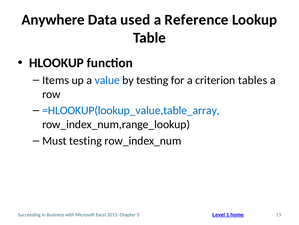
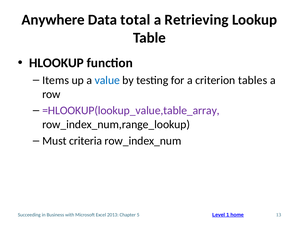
used: used -> total (135, 20)
Reference: Reference -> Retrieving (197, 20)
=HLOOKUP(lookup_value,table_array colour: blue -> purple (131, 110)
Must testing: testing -> criteria (86, 140)
